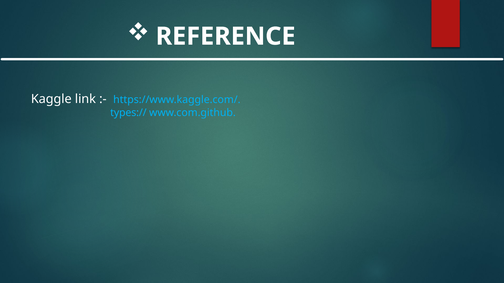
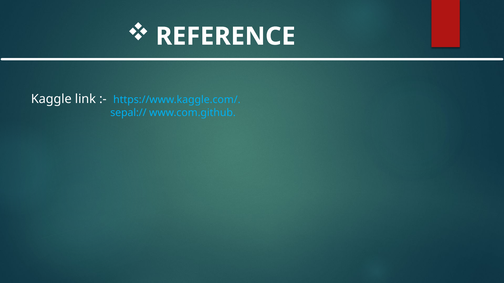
types://: types:// -> sepal:// (128, 113)
